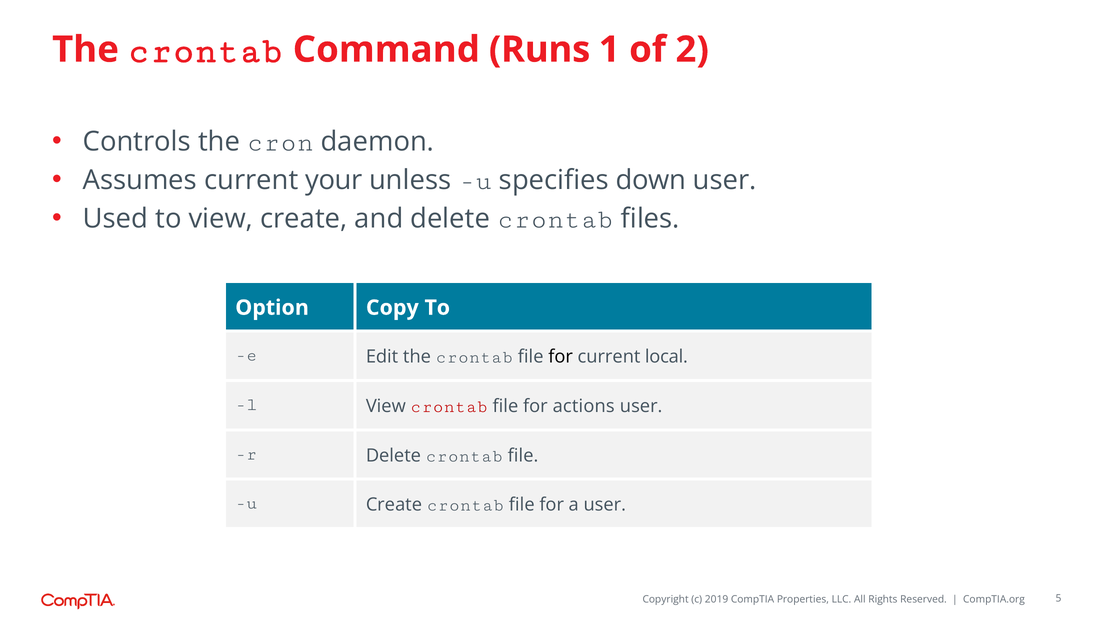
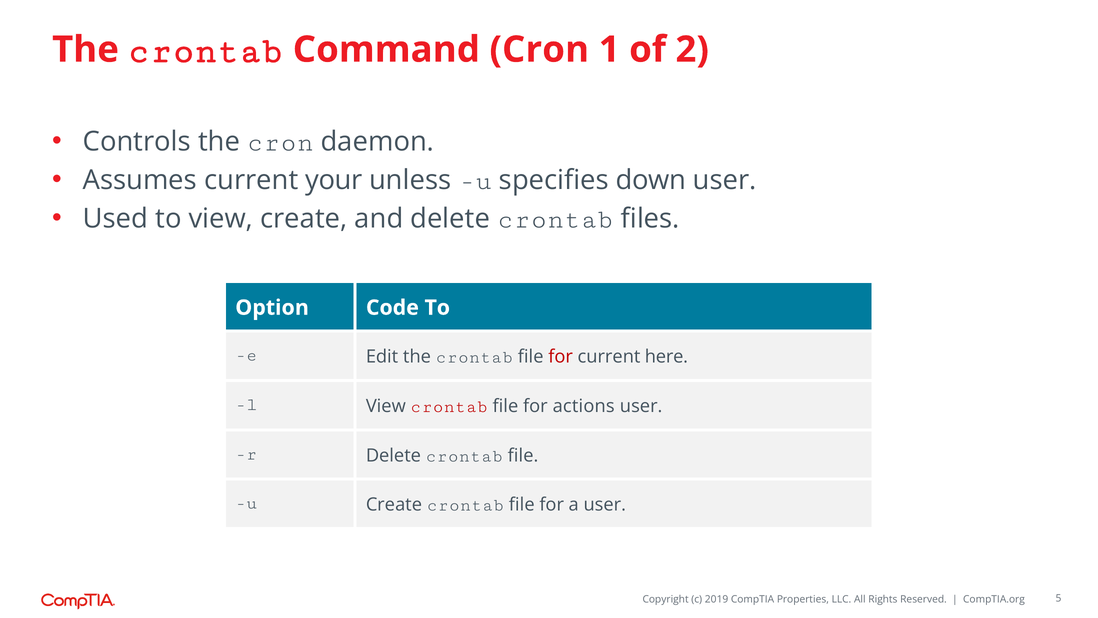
Command Runs: Runs -> Cron (539, 50)
Copy: Copy -> Code (392, 308)
for colour: black -> red (561, 357)
local: local -> here (666, 357)
